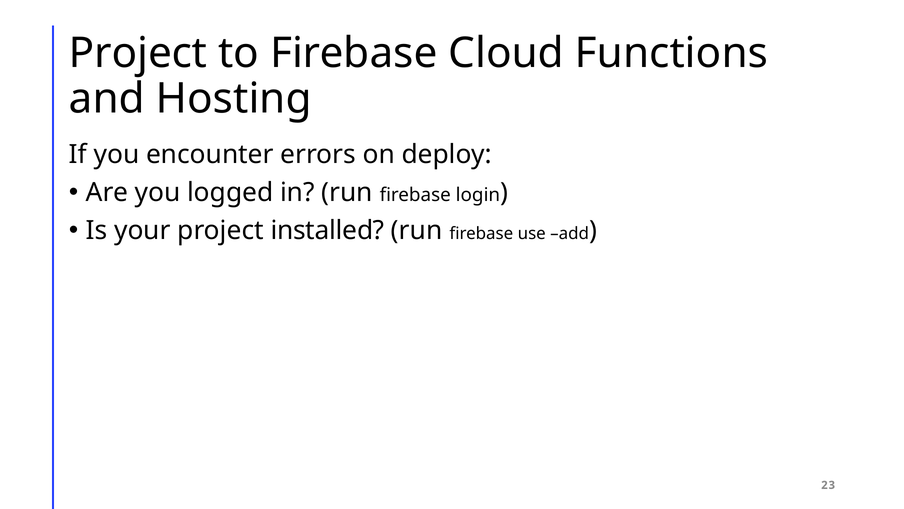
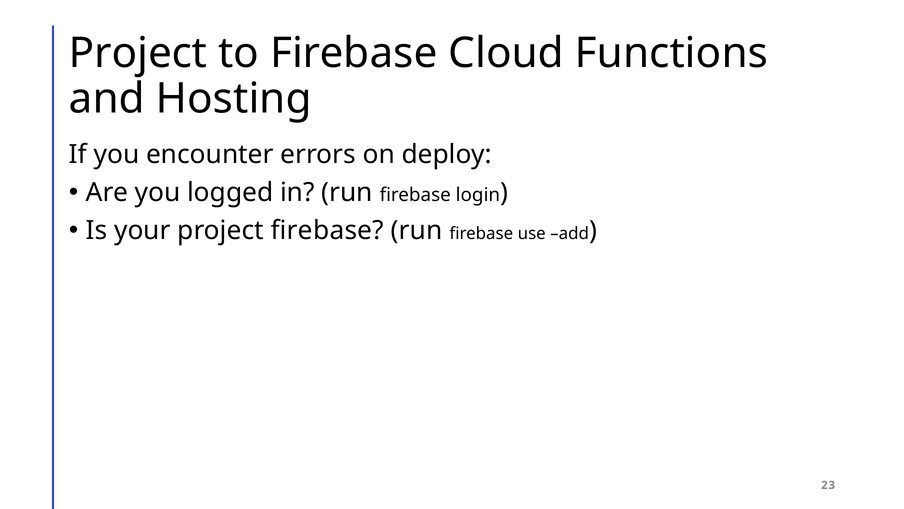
project installed: installed -> firebase (327, 230)
